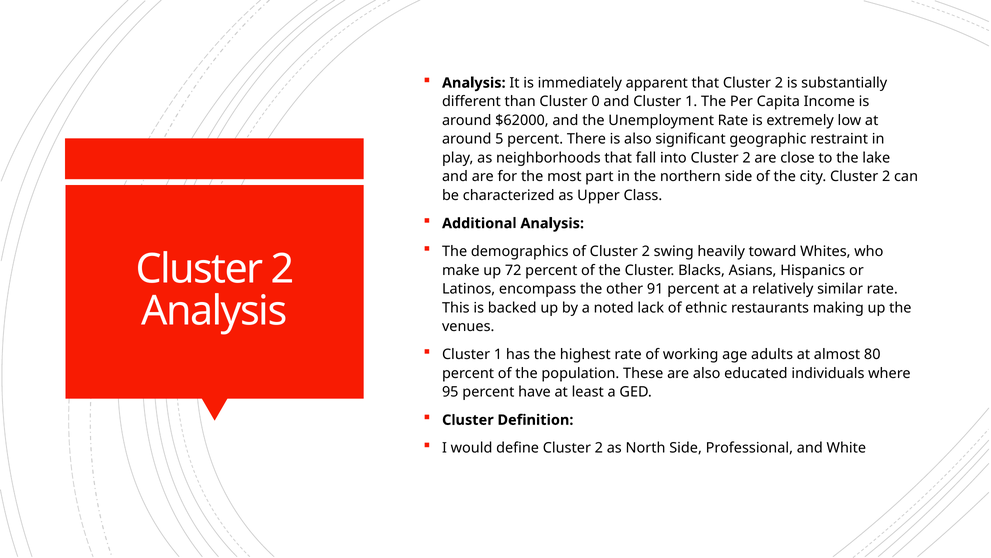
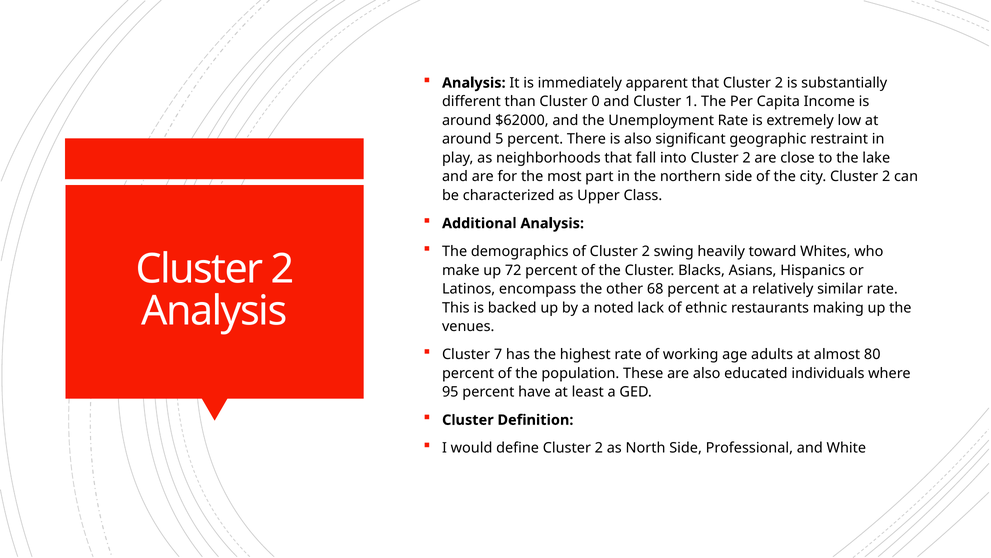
91: 91 -> 68 (655, 289)
1: 1 -> 7 (498, 354)
